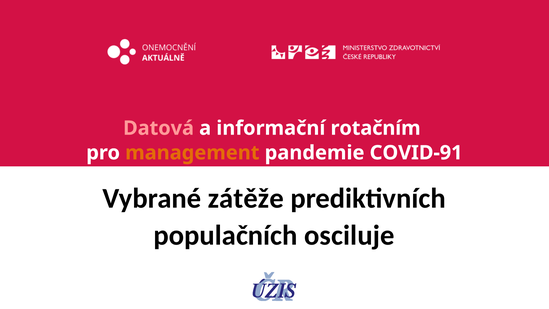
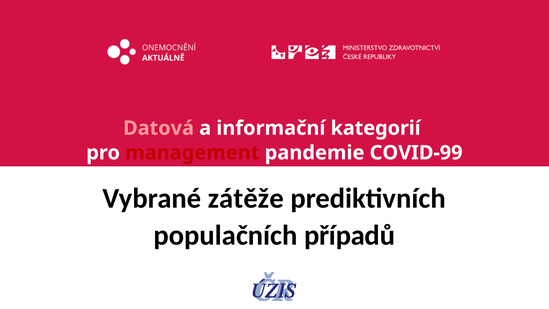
rotačním: rotačním -> kategorií (376, 128)
management colour: orange -> red (192, 153)
COVID-91: COVID-91 -> COVID-99 (416, 153)
osciluje: osciluje -> případů (350, 235)
